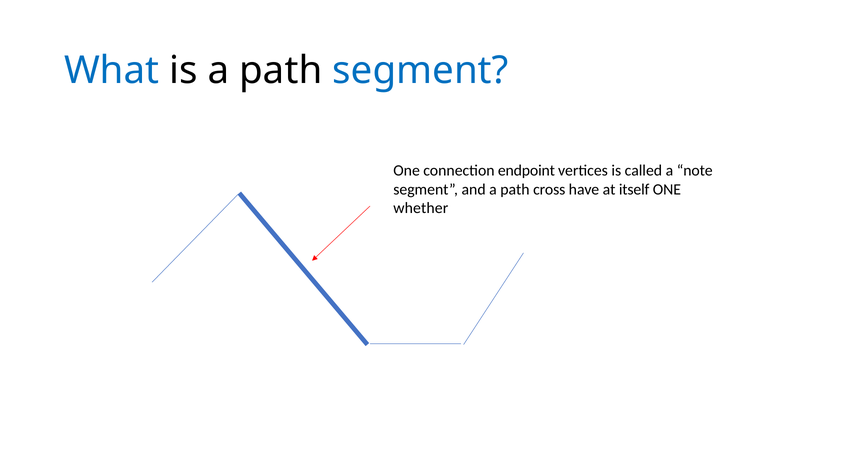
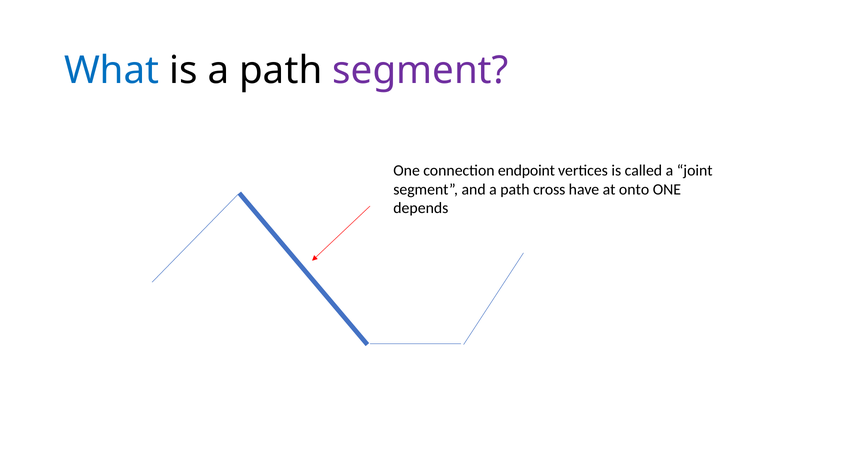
segment colour: blue -> purple (420, 71)
note: note -> joint (695, 170)
itself: itself -> onto (634, 189)
whether: whether -> depends (421, 208)
